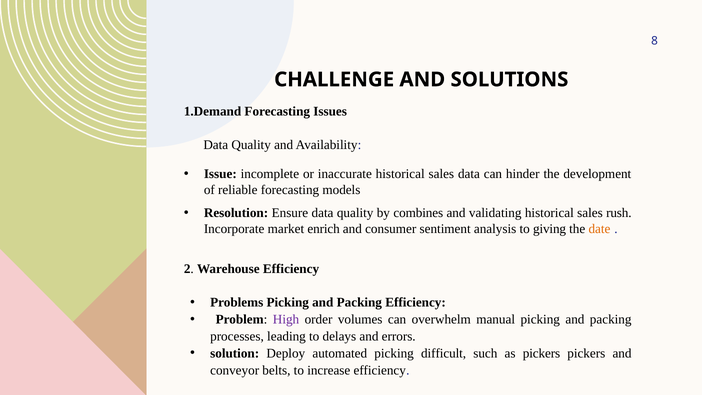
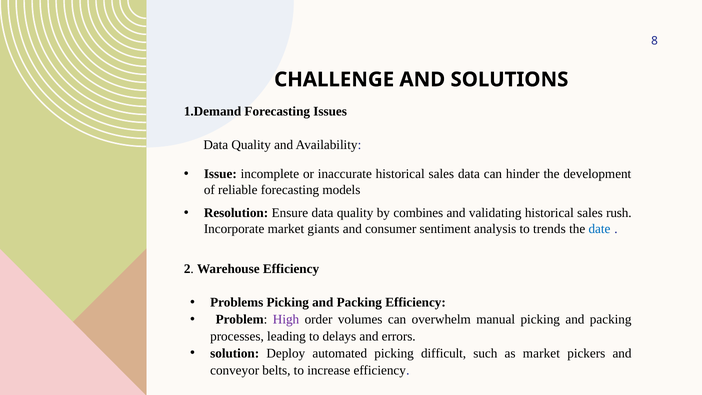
enrich: enrich -> giants (323, 229)
giving: giving -> trends (549, 229)
date colour: orange -> blue (599, 229)
as pickers: pickers -> market (541, 353)
